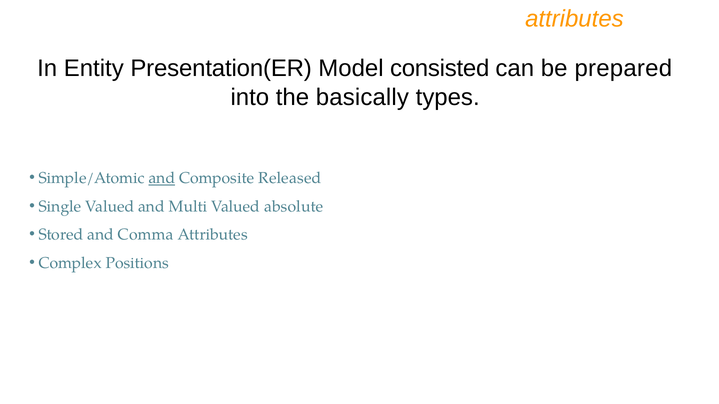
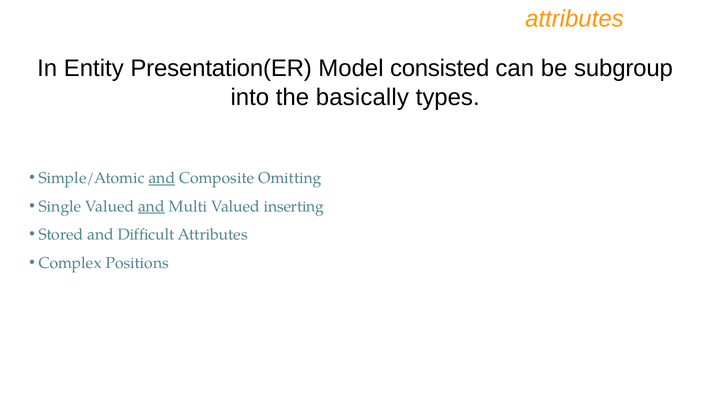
prepared: prepared -> subgroup (624, 68)
Released: Released -> Omitting (290, 178)
and underline: none -> present (151, 207)
absolute: absolute -> inserting (294, 207)
Comma: Comma -> Difficult (146, 235)
